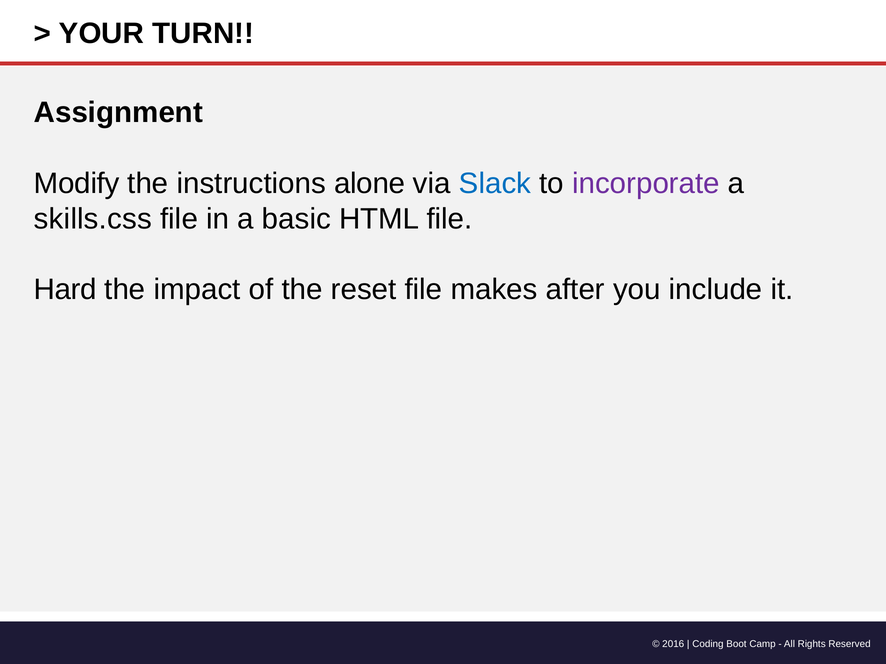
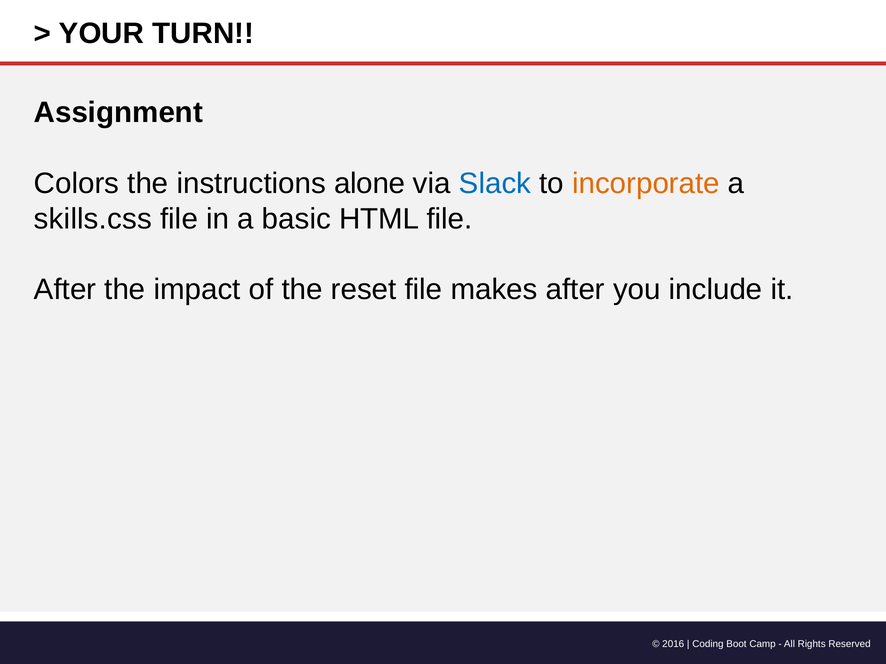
Modify: Modify -> Colors (77, 184)
incorporate colour: purple -> orange (646, 184)
Hard: Hard -> After (65, 290)
